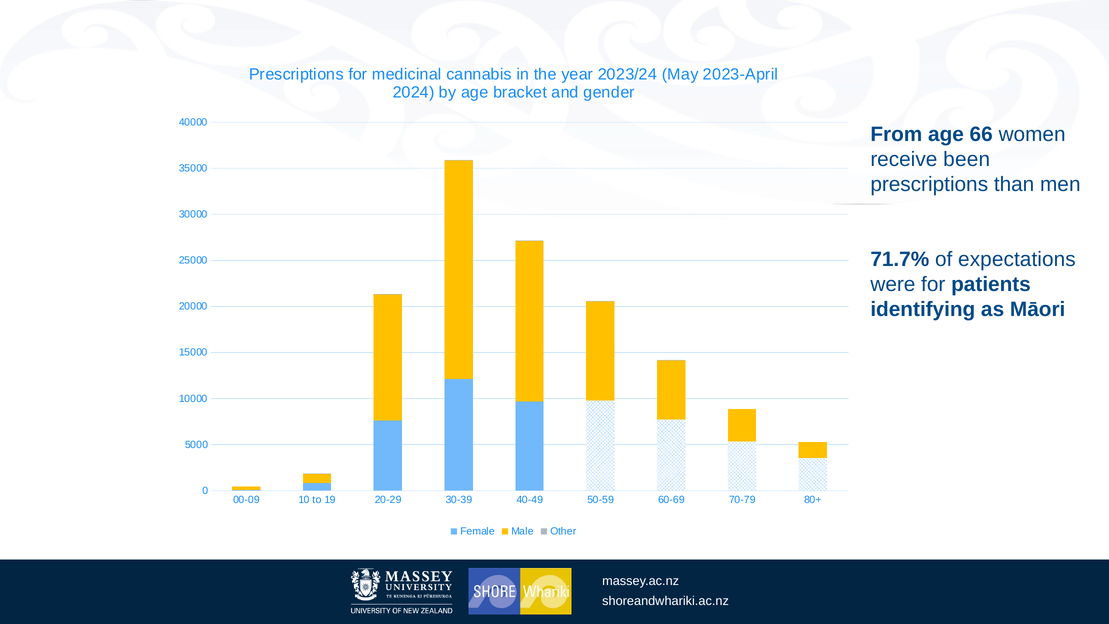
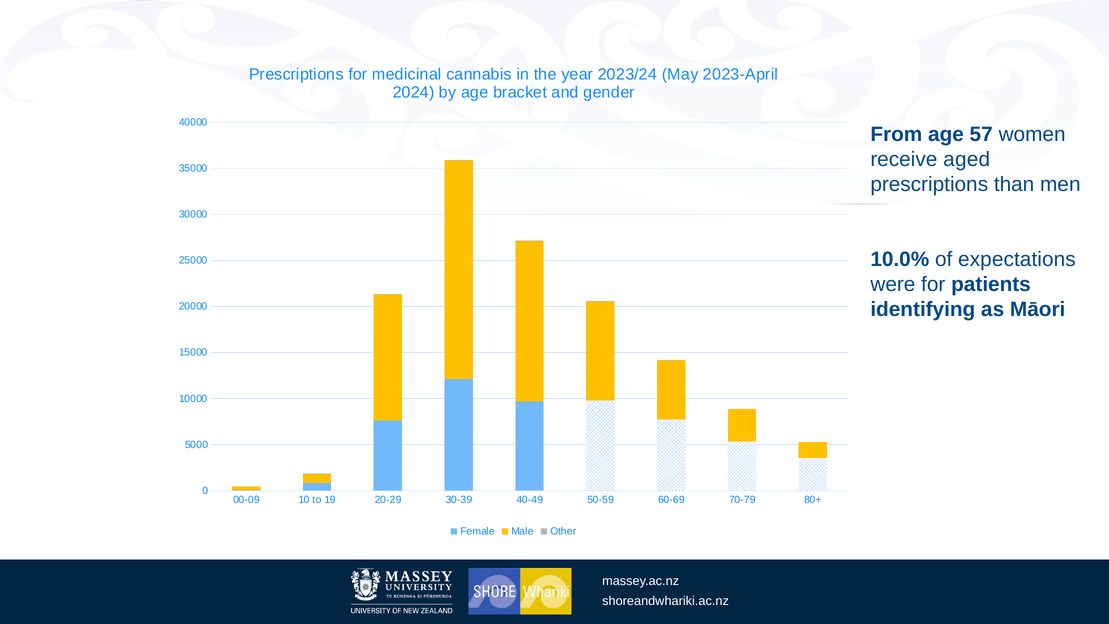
66: 66 -> 57 (981, 134)
been: been -> aged (967, 159)
71.7%: 71.7% -> 10.0% (900, 259)
